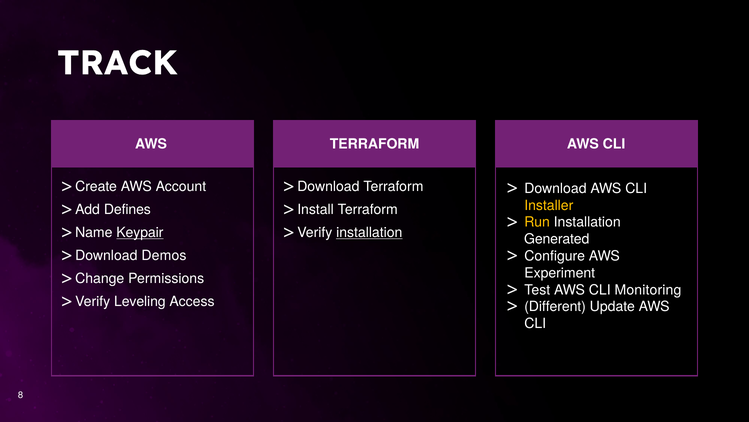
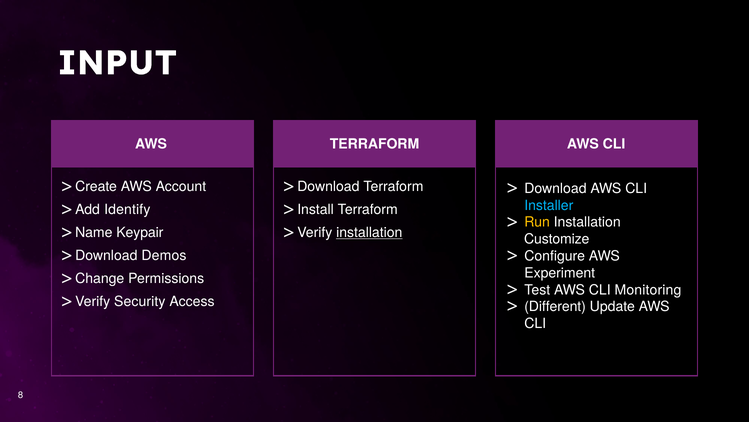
TRACK: TRACK -> INPUT (117, 63)
Installer colour: yellow -> light blue (549, 205)
Defines: Defines -> Identify (127, 209)
Keypair underline: present -> none (140, 232)
Generated: Generated -> Customize (557, 239)
Leveling: Leveling -> Security (140, 301)
